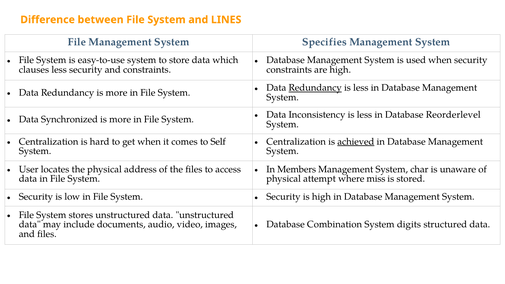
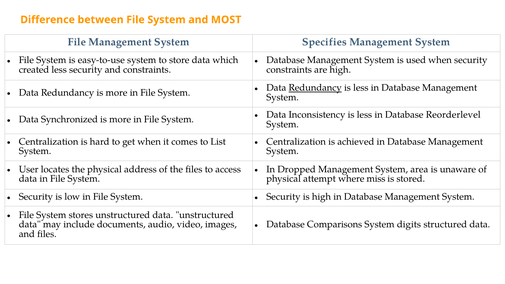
LINES: LINES -> MOST (226, 20)
clauses: clauses -> created (34, 70)
Self: Self -> List (218, 142)
achieved underline: present -> none (356, 142)
Members: Members -> Dropped (297, 169)
char: char -> area (419, 169)
Combination: Combination -> Comparisons (335, 224)
